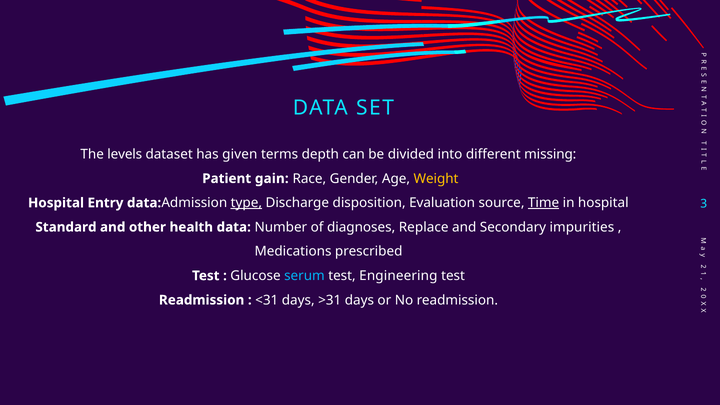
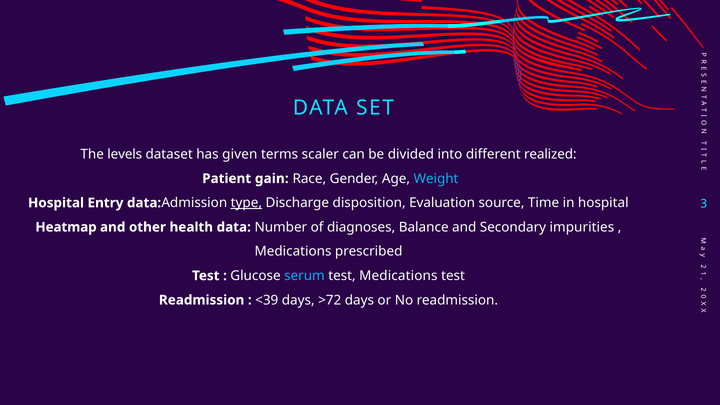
depth: depth -> scaler (320, 154)
missing: missing -> realized (550, 154)
Weight colour: yellow -> light blue (436, 179)
Time underline: present -> none (544, 203)
Standard: Standard -> Heatmap (66, 227)
Replace: Replace -> Balance (424, 227)
test Engineering: Engineering -> Medications (398, 276)
<31: <31 -> <39 (267, 300)
>31: >31 -> >72 (330, 300)
